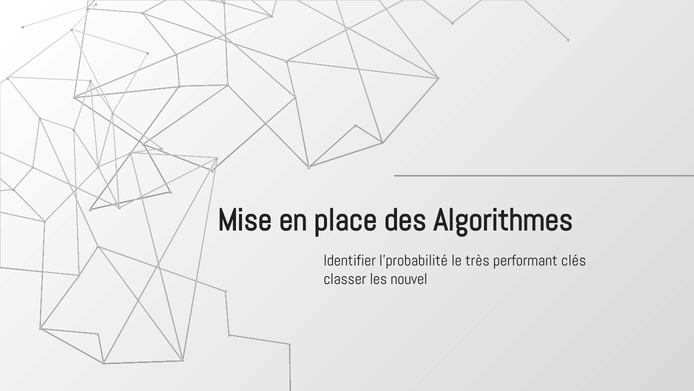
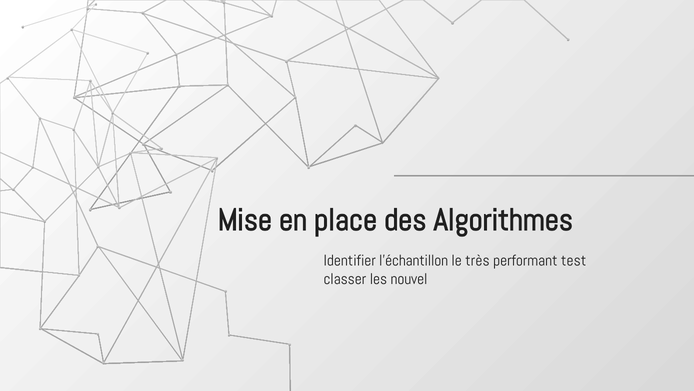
l’probabilité: l’probabilité -> l’échantillon (414, 260)
clés: clés -> test (574, 260)
